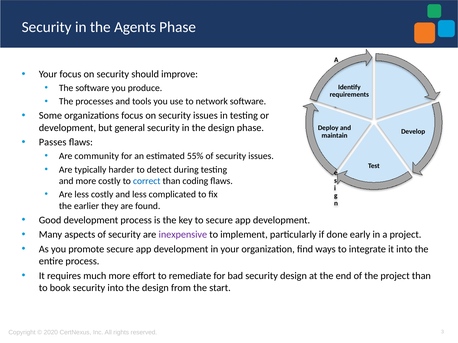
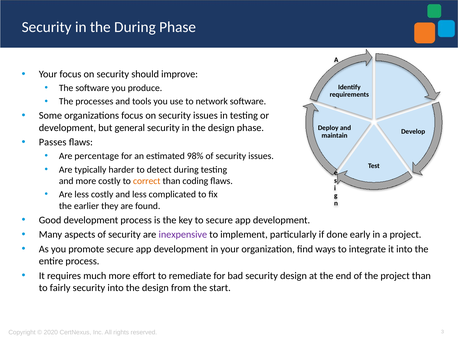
the Agents: Agents -> During (135, 27)
community: community -> percentage (97, 156)
55%: 55% -> 98% (195, 156)
correct colour: blue -> orange (147, 181)
book: book -> fairly (60, 288)
